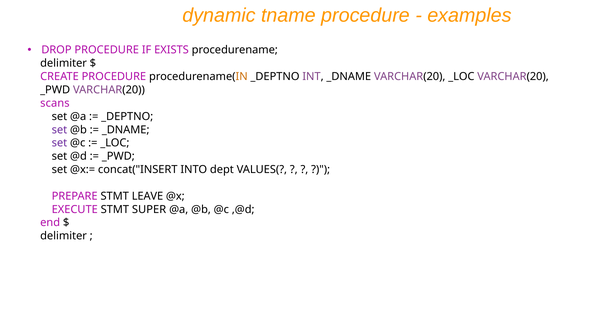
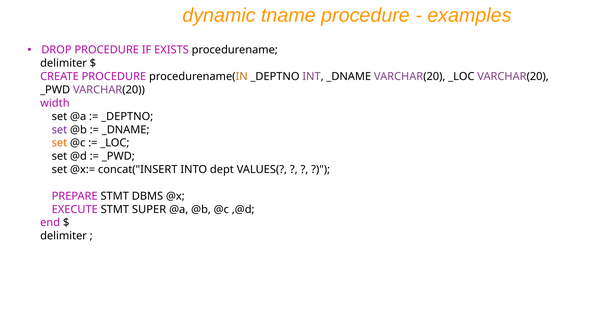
scans: scans -> width (55, 103)
set colour: purple -> orange (59, 143)
LEAVE: LEAVE -> DBMS (147, 196)
